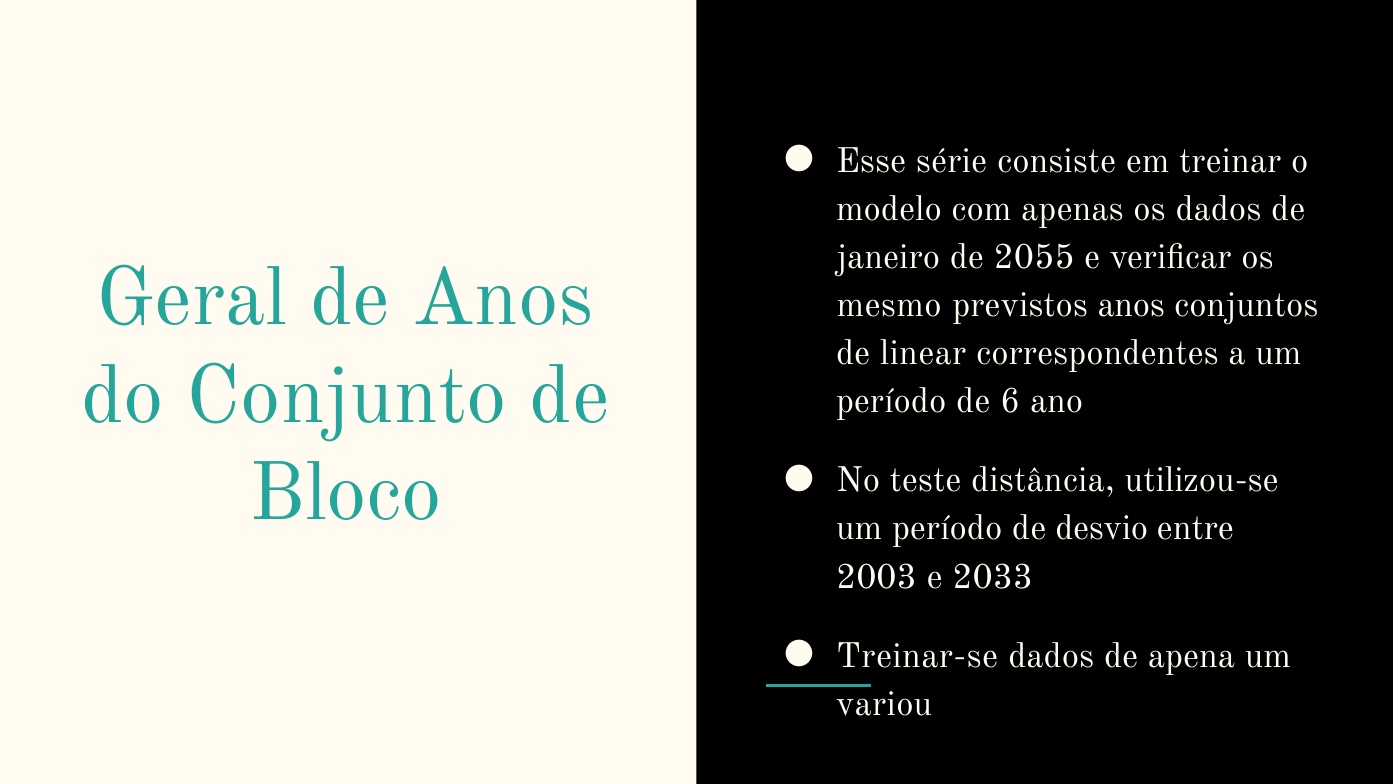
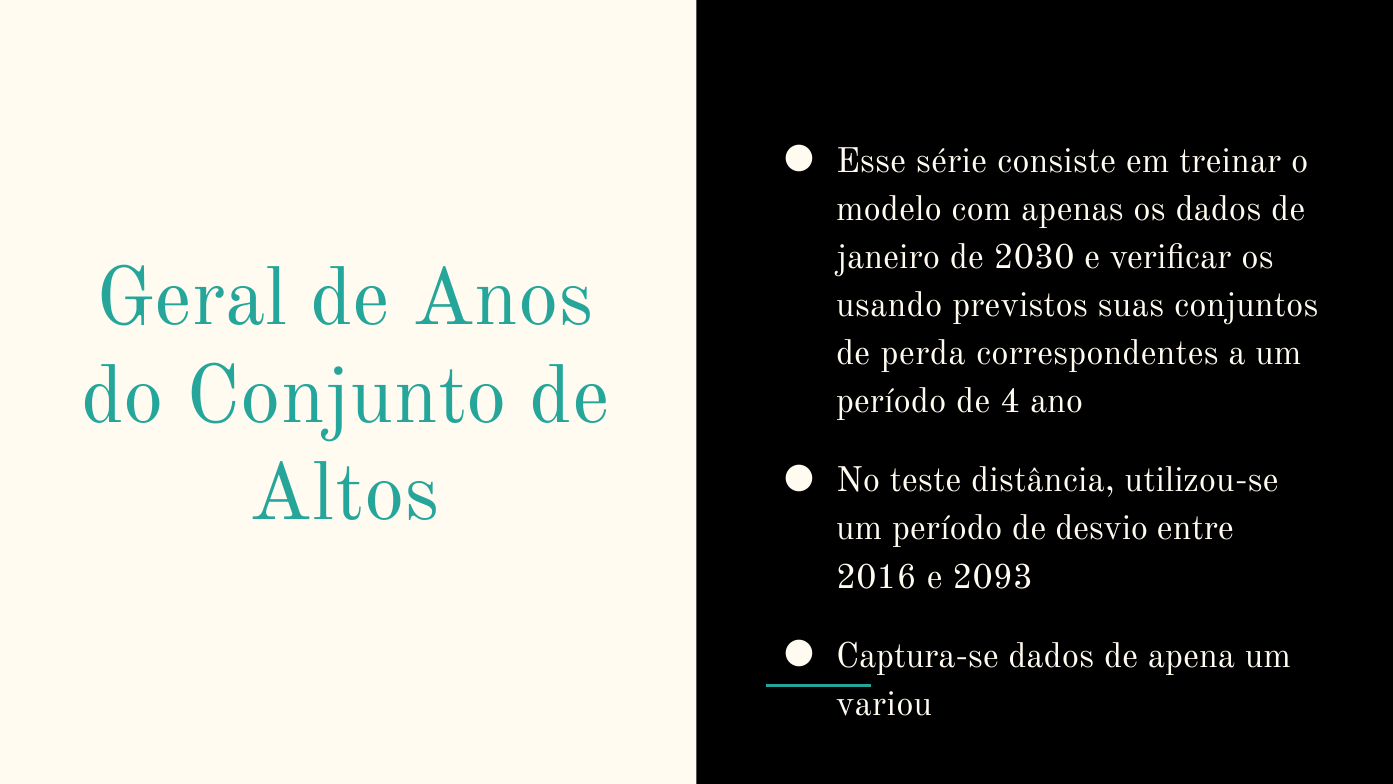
2055: 2055 -> 2030 (1034, 257)
mesmo: mesmo -> usando (889, 305)
previstos anos: anos -> suas (1131, 305)
linear: linear -> perda (923, 353)
6: 6 -> 4 (1010, 401)
Bloco: Bloco -> Altos (345, 493)
2003: 2003 -> 2016 (876, 576)
2033: 2033 -> 2093 (993, 576)
Treinar-se: Treinar-se -> Captura-se (917, 655)
